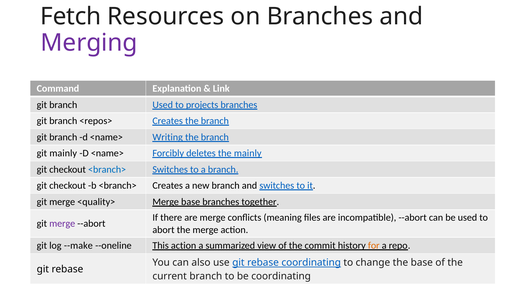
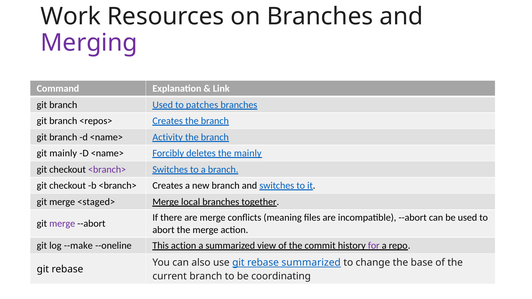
Fetch: Fetch -> Work (71, 16)
projects: projects -> patches (202, 105)
Writing: Writing -> Activity (168, 137)
<branch> colour: blue -> purple (107, 170)
<quality>: <quality> -> <staged> (96, 202)
Merge base: base -> local (191, 202)
for colour: orange -> purple (374, 246)
rebase coordinating: coordinating -> summarized (311, 263)
